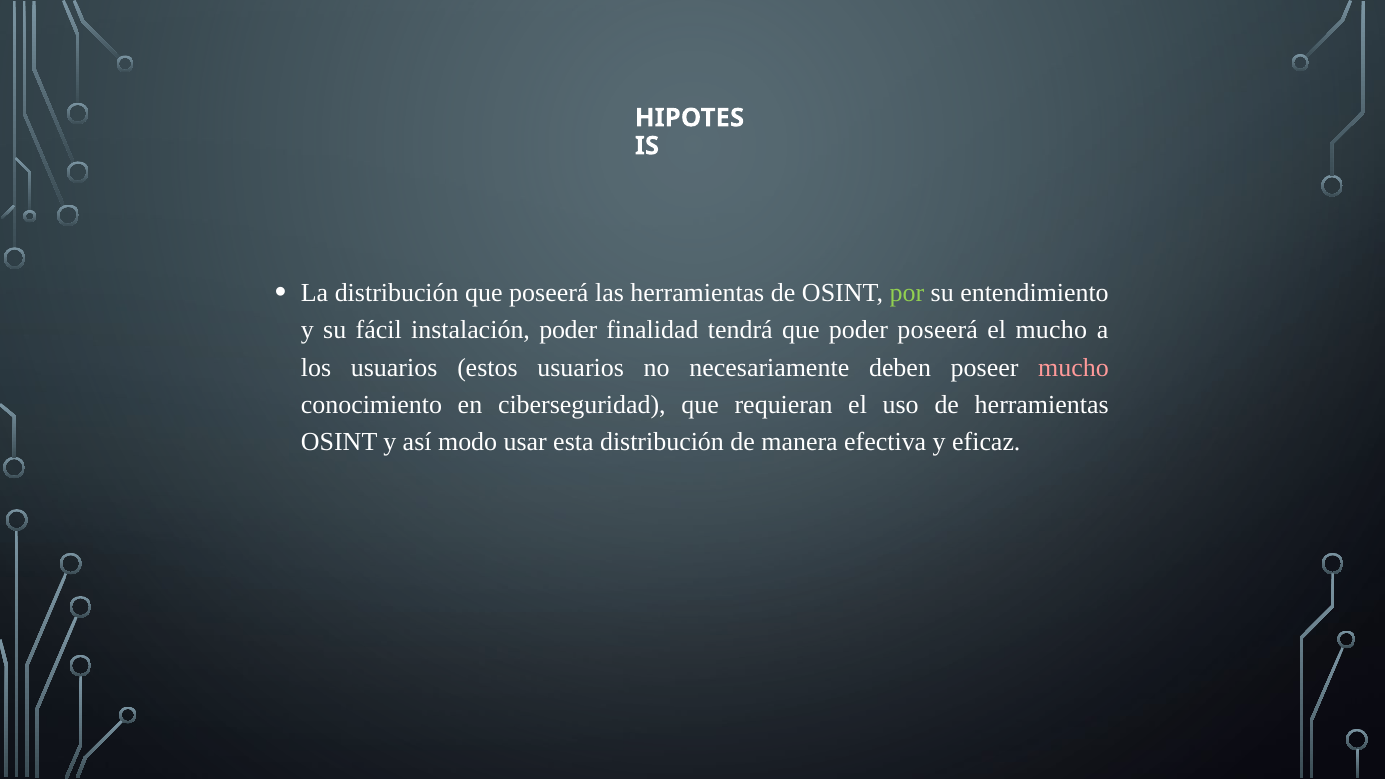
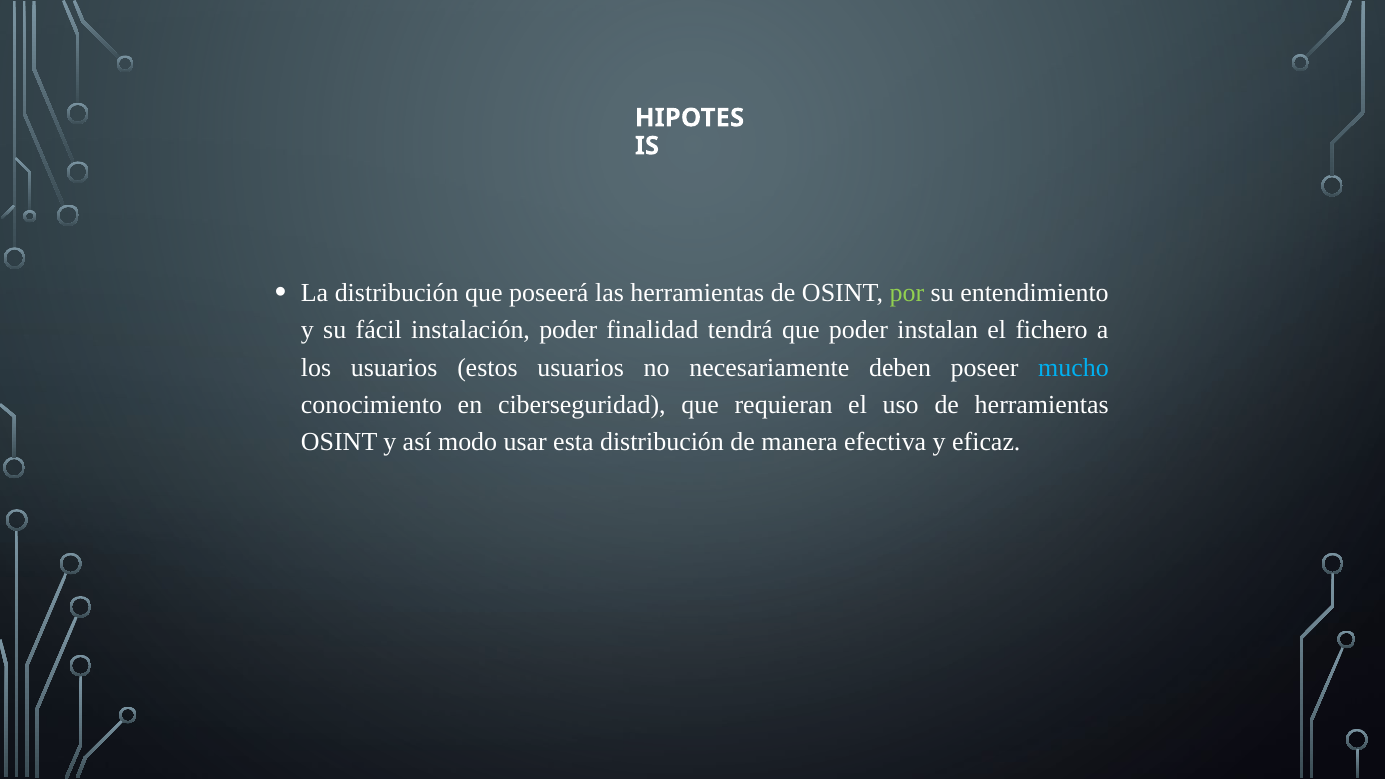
poder poseerá: poseerá -> instalan (938, 330)
el mucho: mucho -> fichero (1052, 330)
mucho colour: pink -> light blue (1074, 368)
